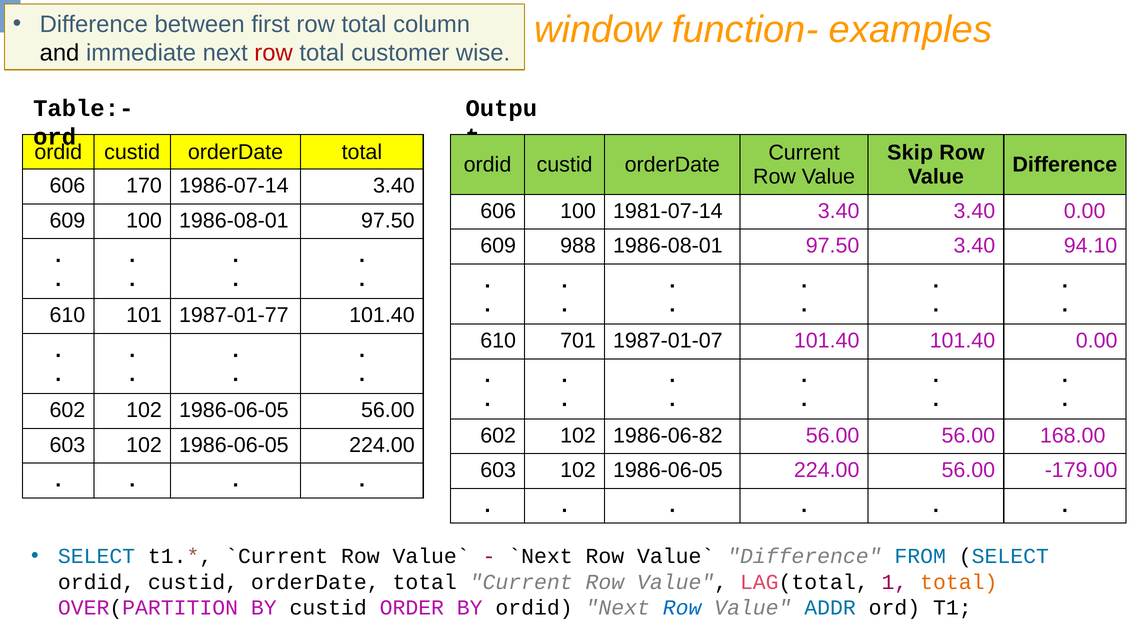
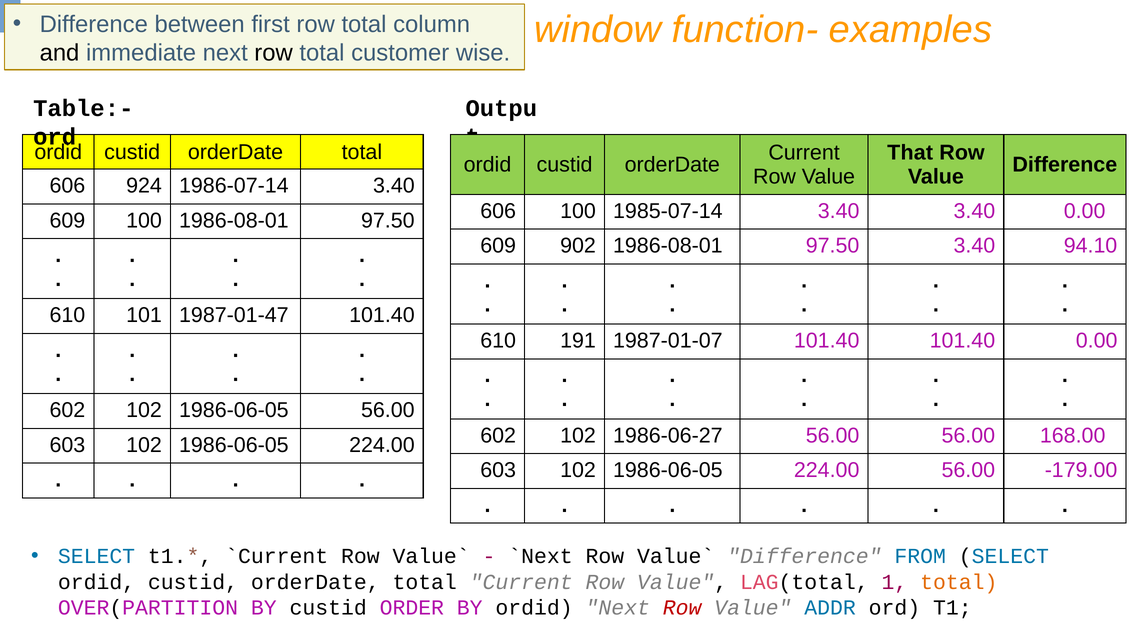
row colour: red -> black (274, 53)
Skip: Skip -> That (910, 153)
170: 170 -> 924 (144, 186)
1981-07-14: 1981-07-14 -> 1985-07-14 (668, 211)
988: 988 -> 902 (578, 246)
1987-01-77: 1987-01-77 -> 1987-01-47 (234, 316)
701: 701 -> 191 (578, 341)
1986-06-82: 1986-06-82 -> 1986-06-27 (668, 436)
Row colour: blue -> red (682, 608)
